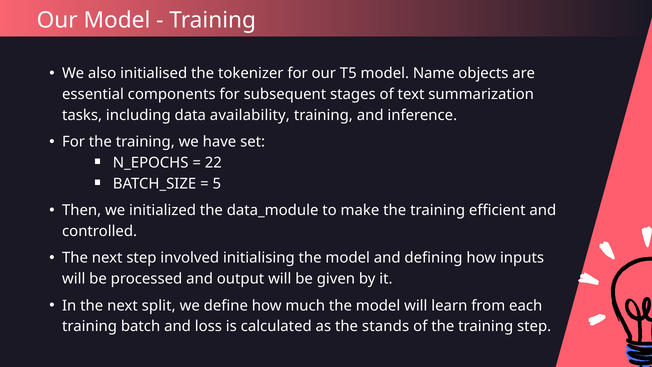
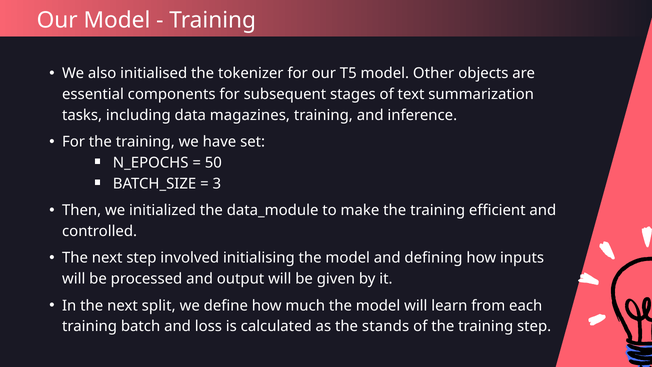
Name: Name -> Other (434, 73)
availability: availability -> magazines (250, 115)
22: 22 -> 50 (213, 163)
5: 5 -> 3 (217, 184)
